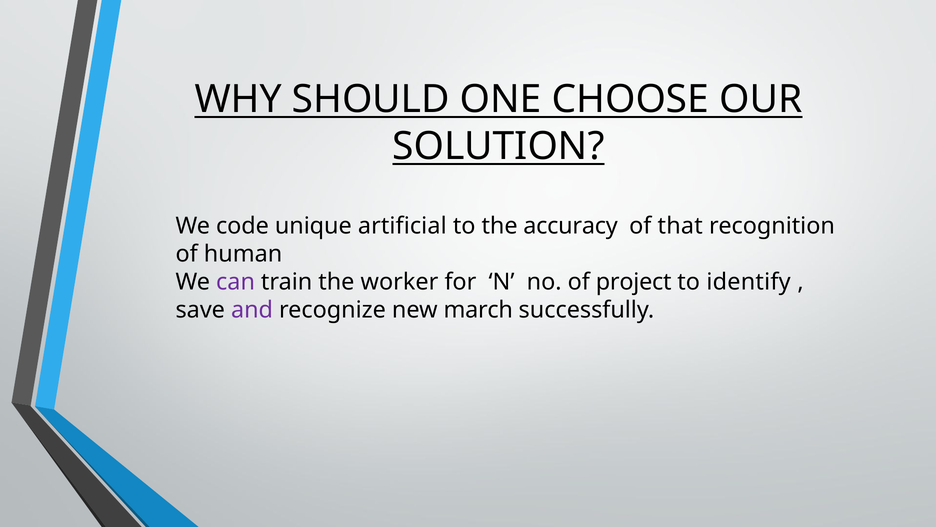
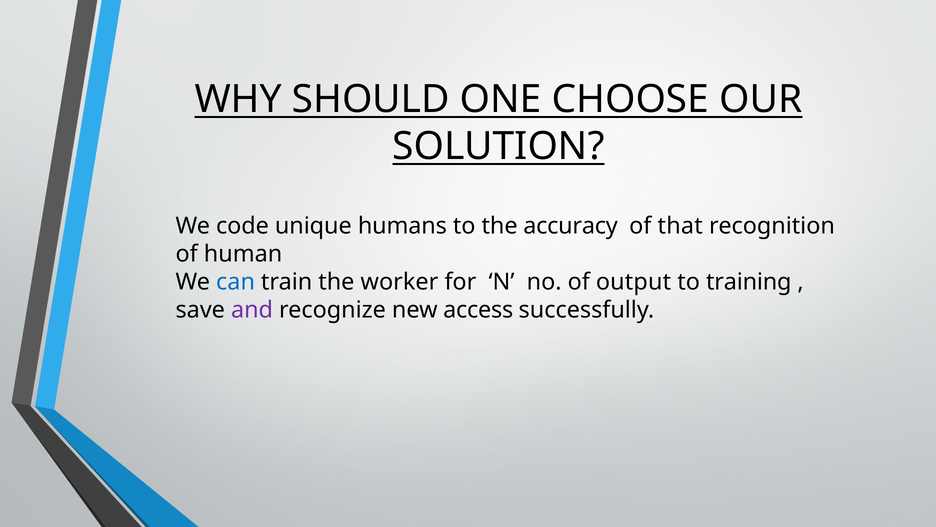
artificial: artificial -> humans (402, 226)
can colour: purple -> blue (236, 282)
project: project -> output (634, 282)
identify: identify -> training (749, 282)
march: march -> access (478, 310)
